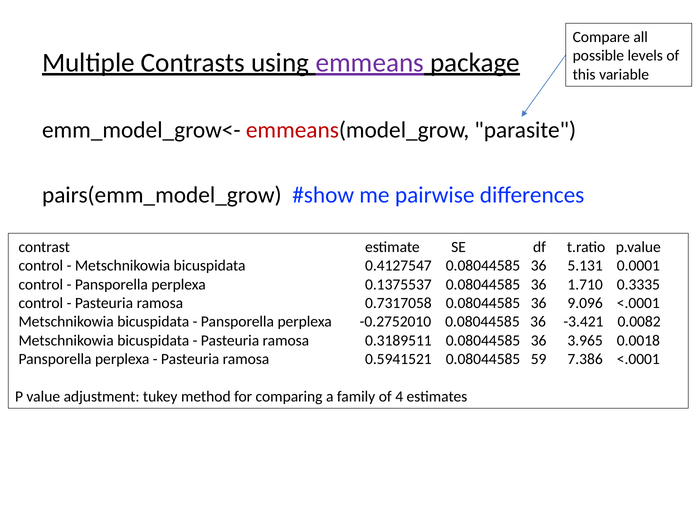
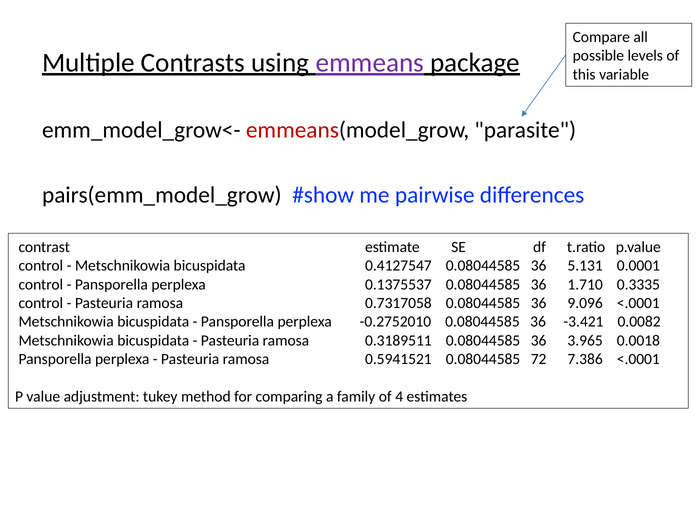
59: 59 -> 72 (539, 359)
